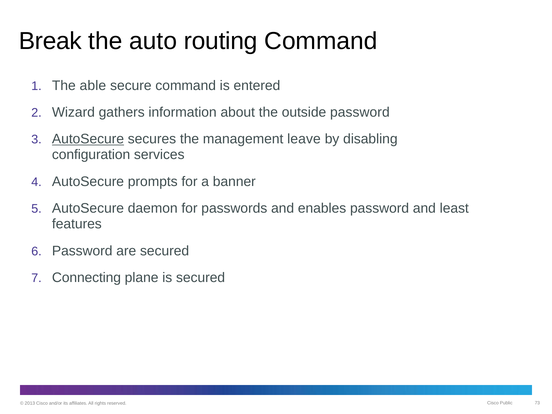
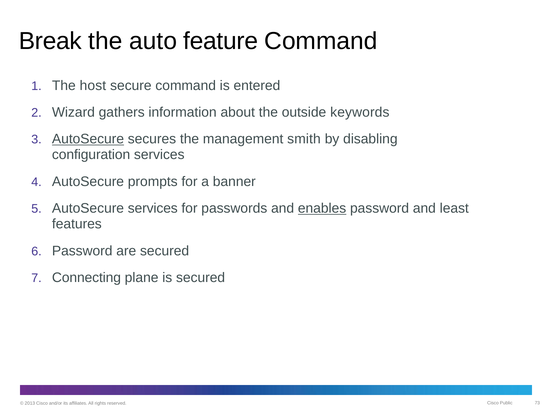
routing: routing -> feature (221, 41)
able: able -> host (93, 85)
outside password: password -> keywords (360, 112)
leave: leave -> smith (304, 139)
AutoSecure daemon: daemon -> services (153, 208)
enables underline: none -> present (322, 208)
